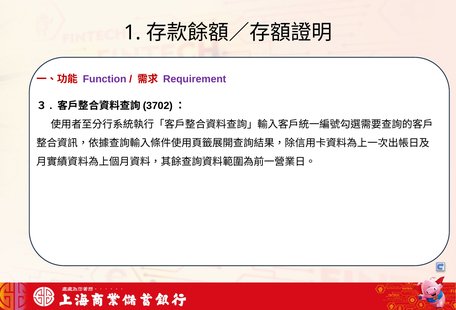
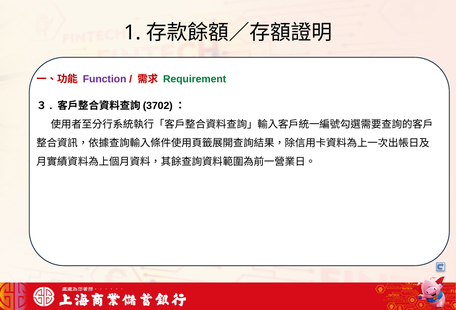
Requirement colour: purple -> green (195, 79)
